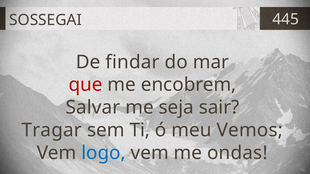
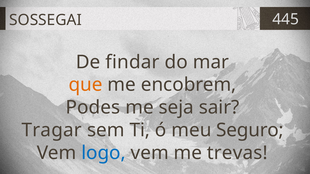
que colour: red -> orange (86, 85)
Salvar: Salvar -> Podes (93, 108)
Vemos: Vemos -> Seguro (250, 130)
ondas: ondas -> trevas (237, 153)
